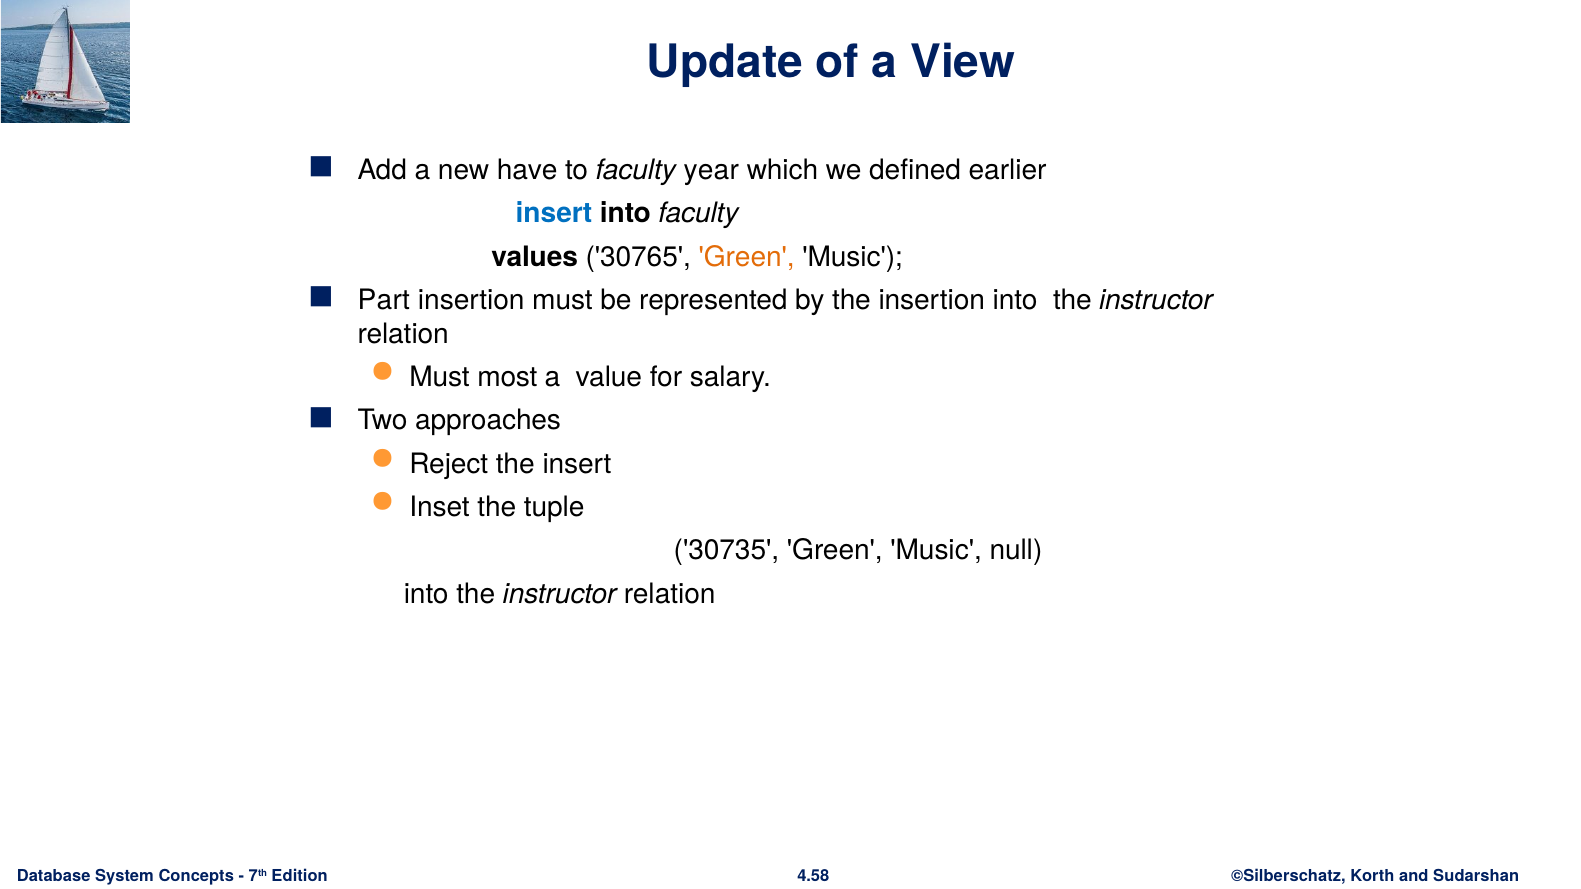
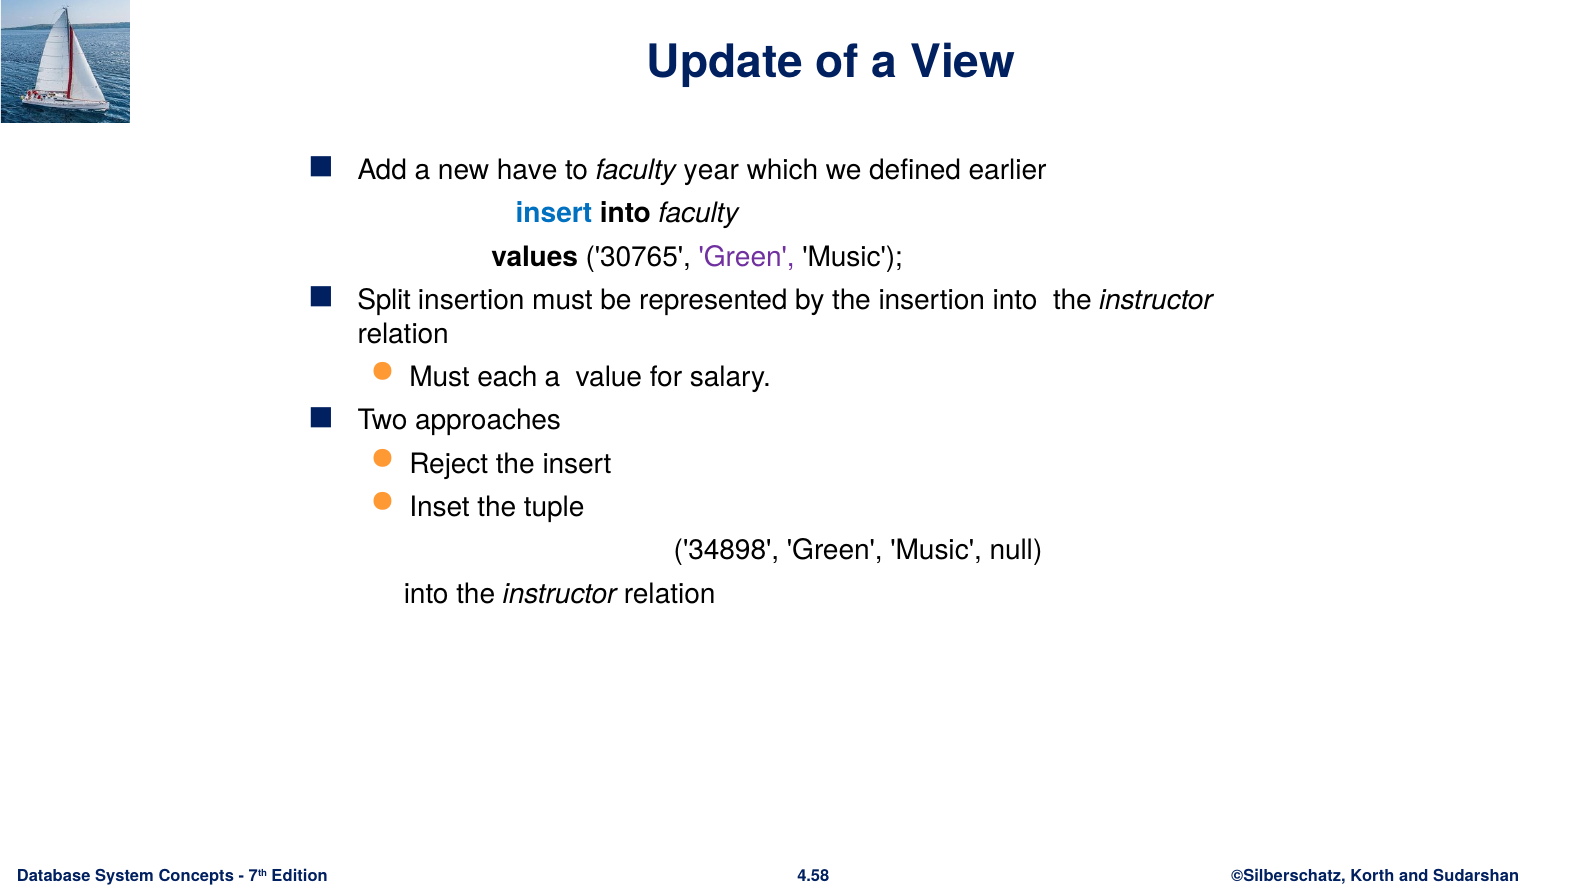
Green colour: orange -> purple (747, 257)
Part: Part -> Split (384, 300)
most: most -> each (507, 377)
30735: 30735 -> 34898 (726, 551)
